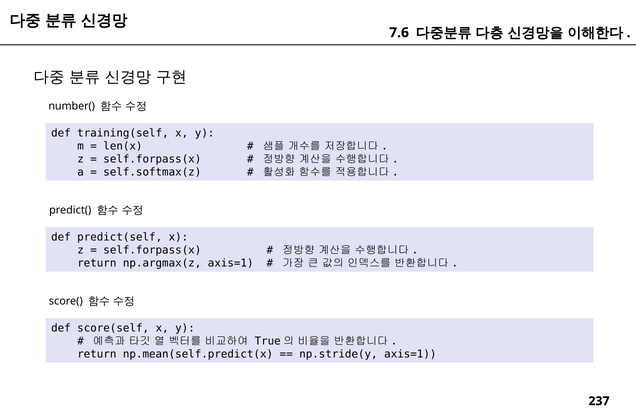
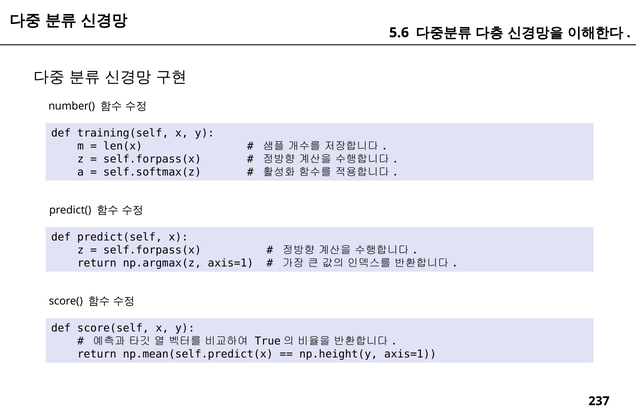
7.6: 7.6 -> 5.6 (399, 33)
np.stride(y: np.stride(y -> np.height(y (338, 354)
